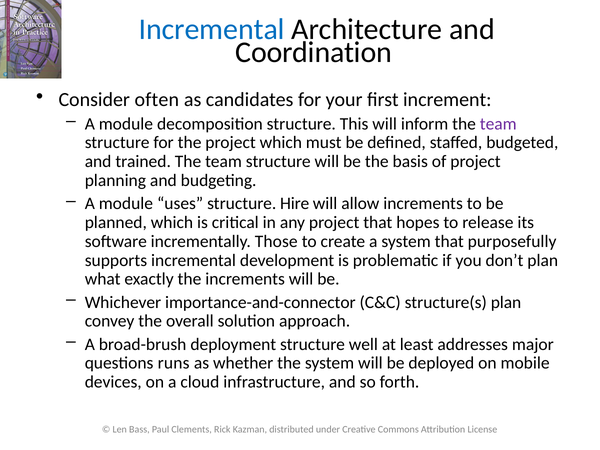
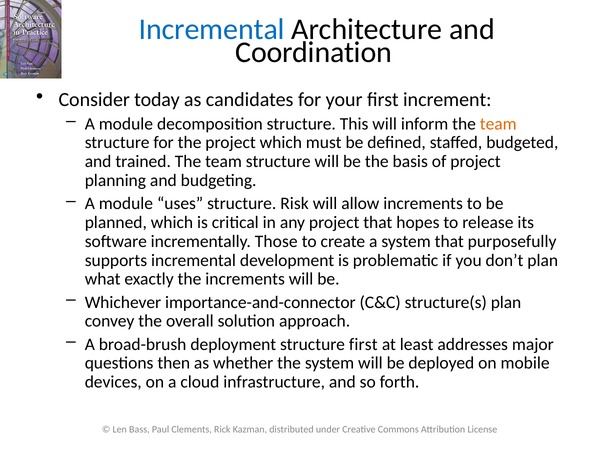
often: often -> today (157, 100)
team colour: purple -> orange (498, 124)
Hire: Hire -> Risk (295, 204)
structure well: well -> first (363, 344)
runs: runs -> then (174, 363)
